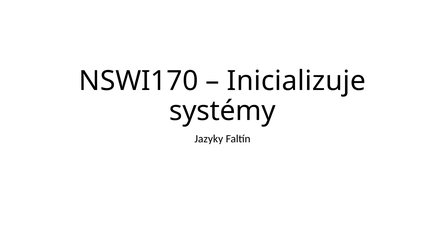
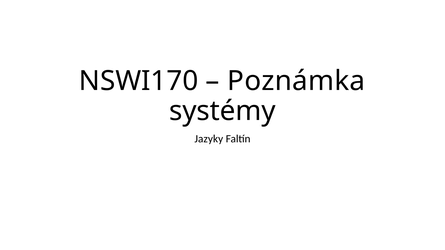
Inicializuje: Inicializuje -> Poznámka (296, 81)
